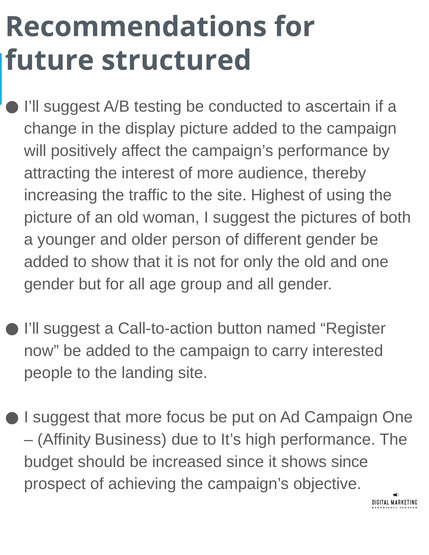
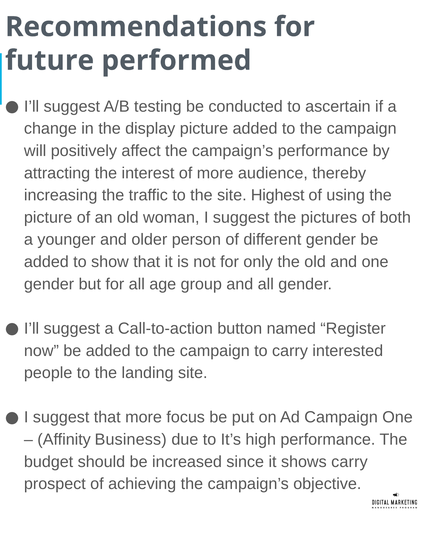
structured: structured -> performed (176, 61)
shows since: since -> carry (349, 462)
